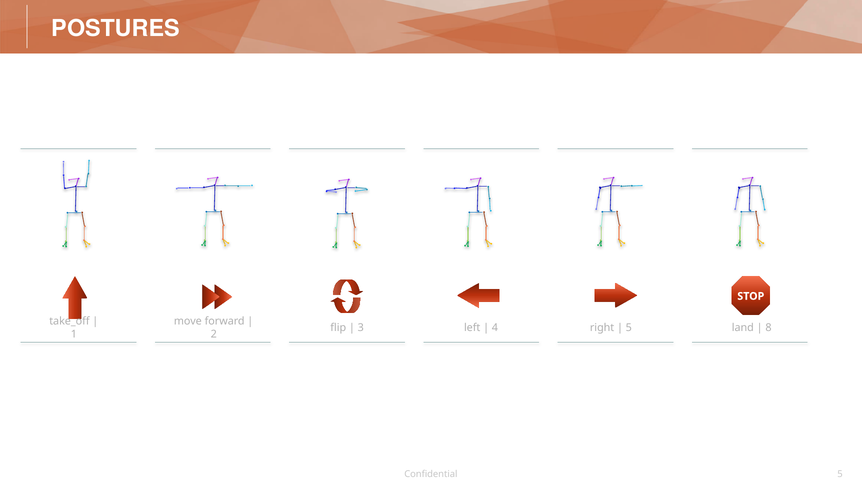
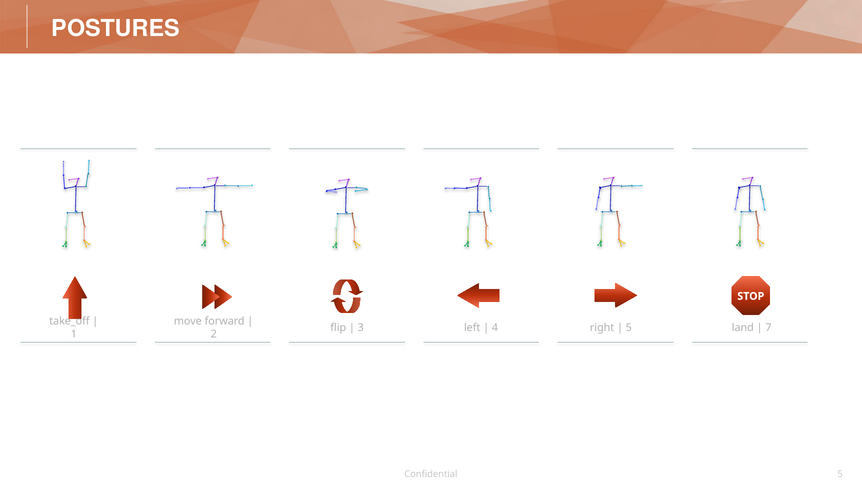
8: 8 -> 7 (769, 328)
